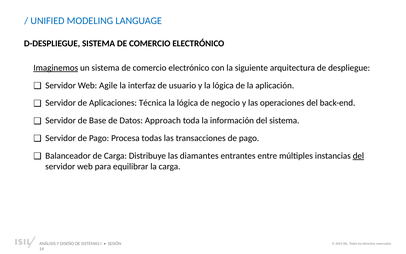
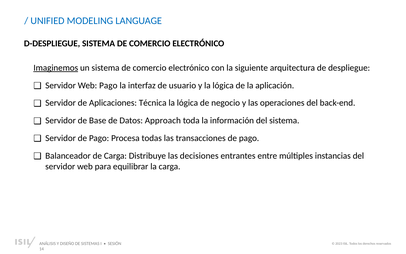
Web Agile: Agile -> Pago (108, 85)
diamantes: diamantes -> decisiones (199, 156)
del underline: present -> none (358, 156)
